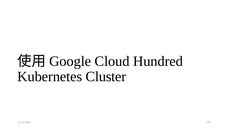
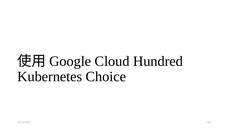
Cluster: Cluster -> Choice (106, 77)
